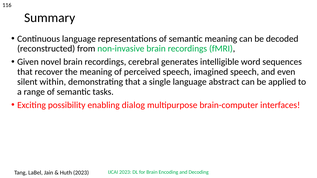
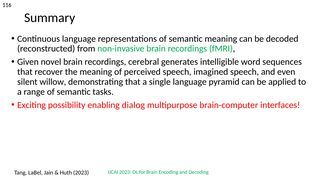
within: within -> willow (53, 82)
abstract: abstract -> pyramid (224, 82)
